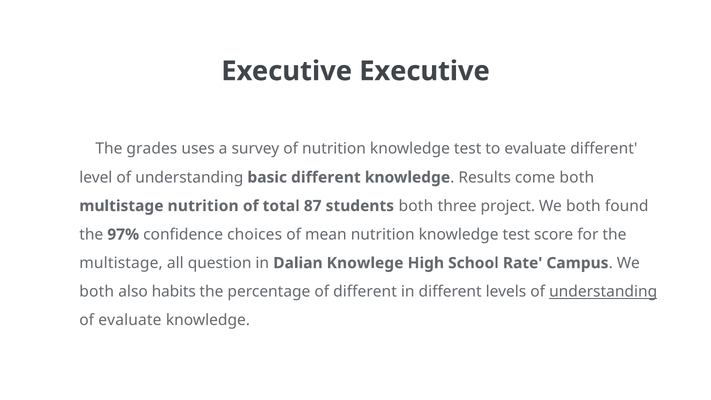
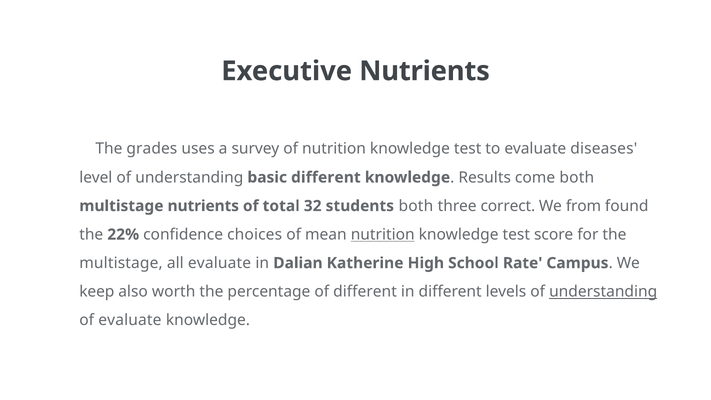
Executive Executive: Executive -> Nutrients (425, 71)
evaluate different: different -> diseases (604, 149)
multistage nutrition: nutrition -> nutrients (203, 206)
87: 87 -> 32 (313, 206)
project: project -> correct (508, 206)
both: both -> from (584, 206)
97%: 97% -> 22% (123, 234)
nutrition underline: none -> present (383, 234)
all question: question -> evaluate (220, 263)
Knowlege: Knowlege -> Katherine (365, 263)
both: both -> keep (97, 292)
habits: habits -> worth (174, 292)
